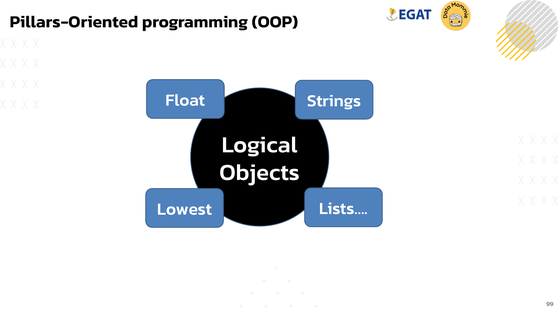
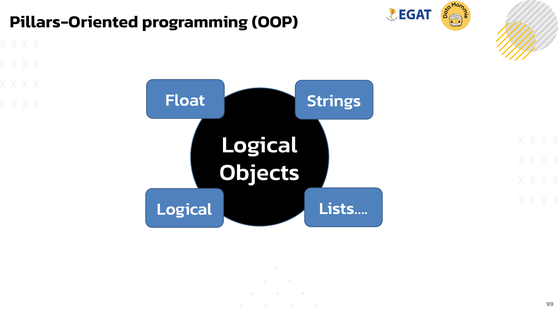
Lowest: Lowest -> Logical (185, 209)
